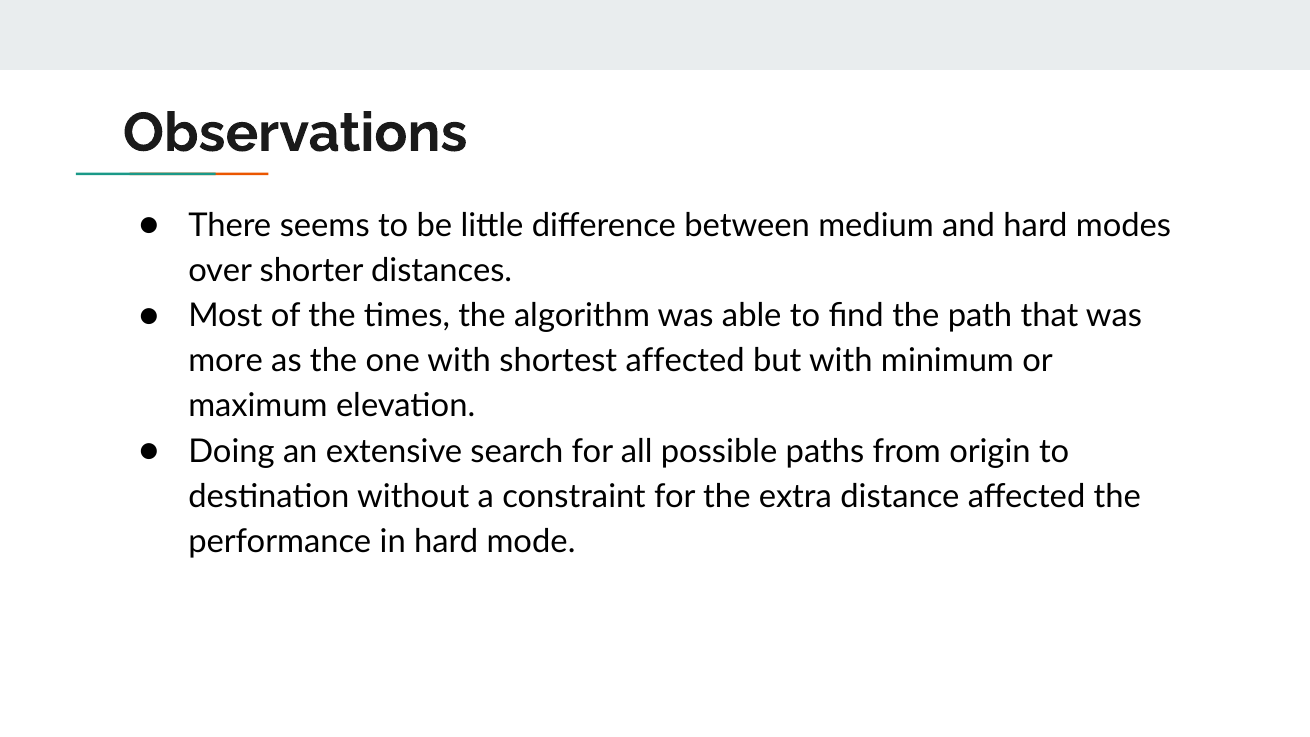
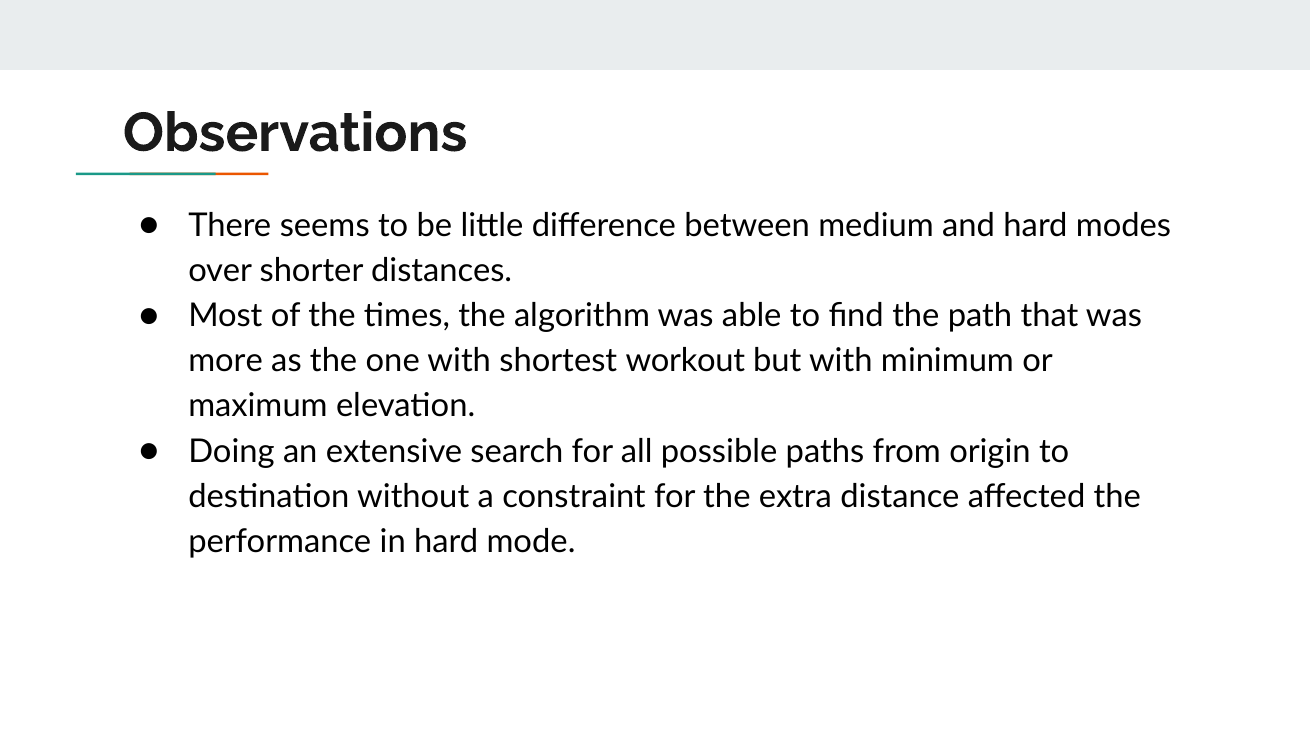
shortest affected: affected -> workout (685, 361)
